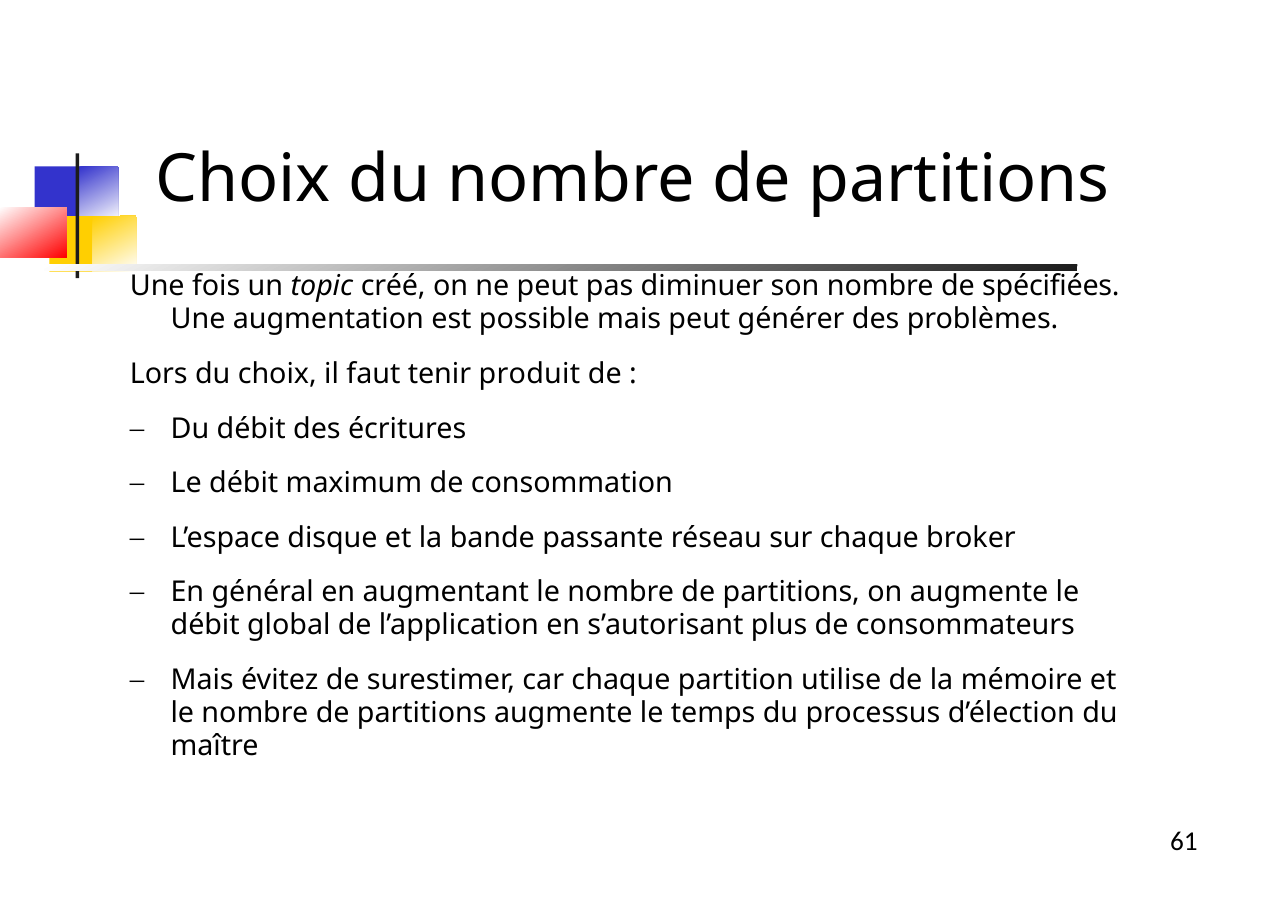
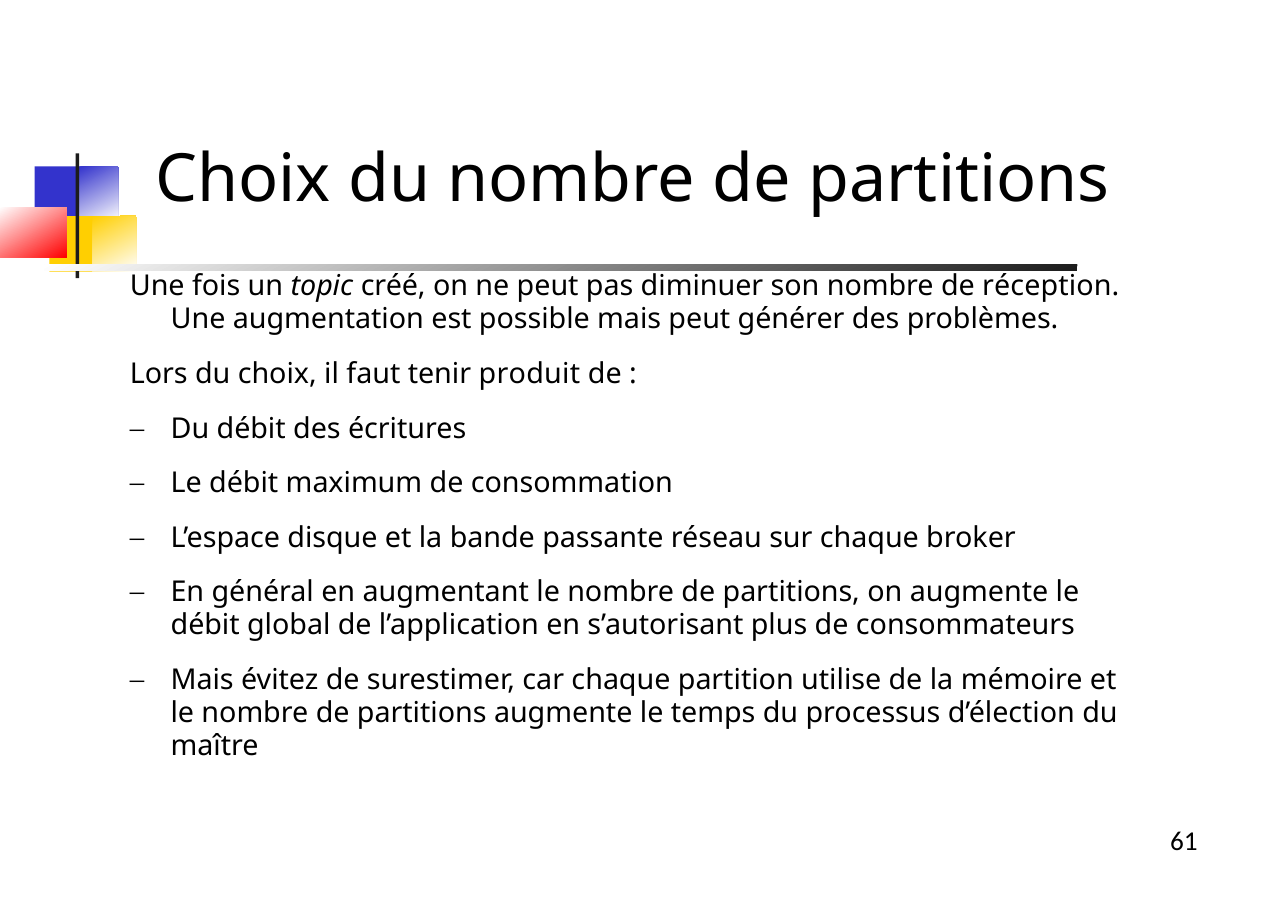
spécifiées: spécifiées -> réception (1051, 286)
